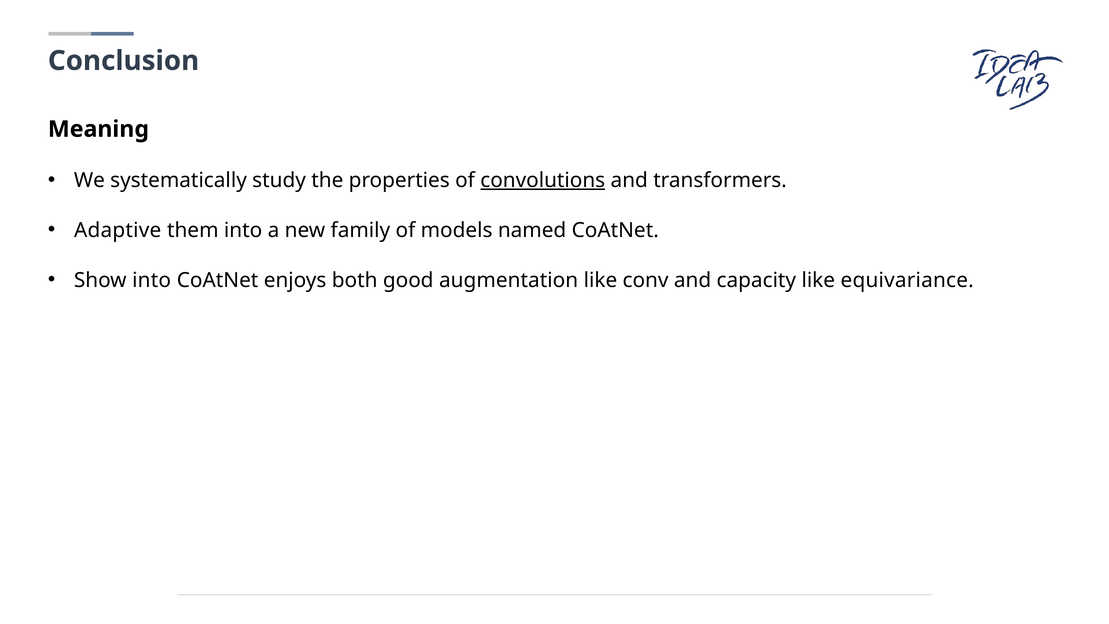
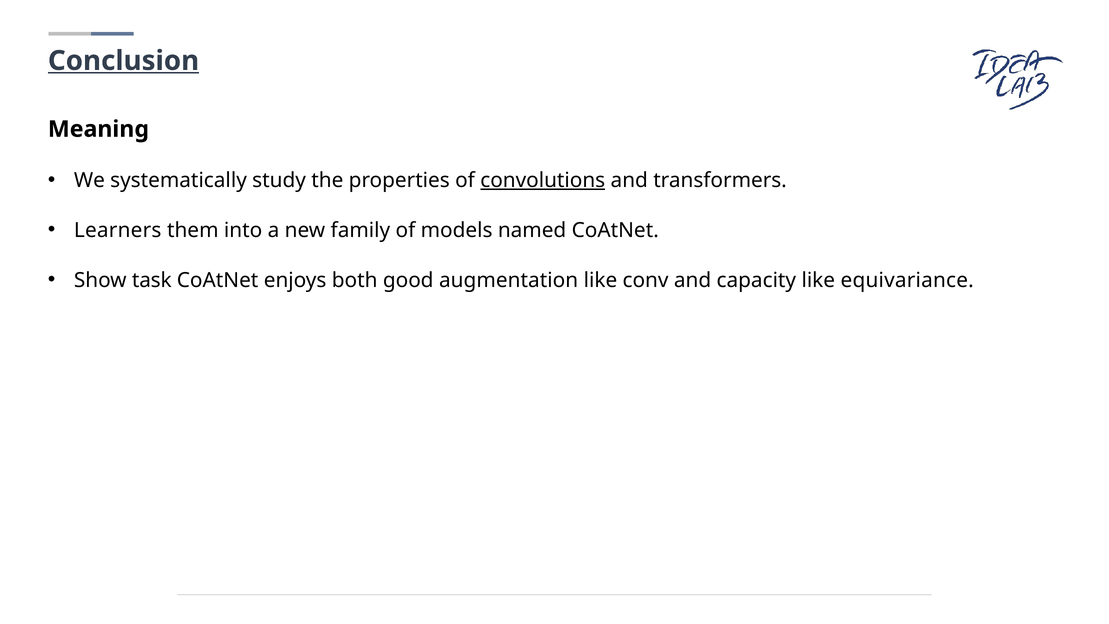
Conclusion underline: none -> present (124, 61)
Adaptive: Adaptive -> Learners (118, 230)
Show into: into -> task (152, 280)
